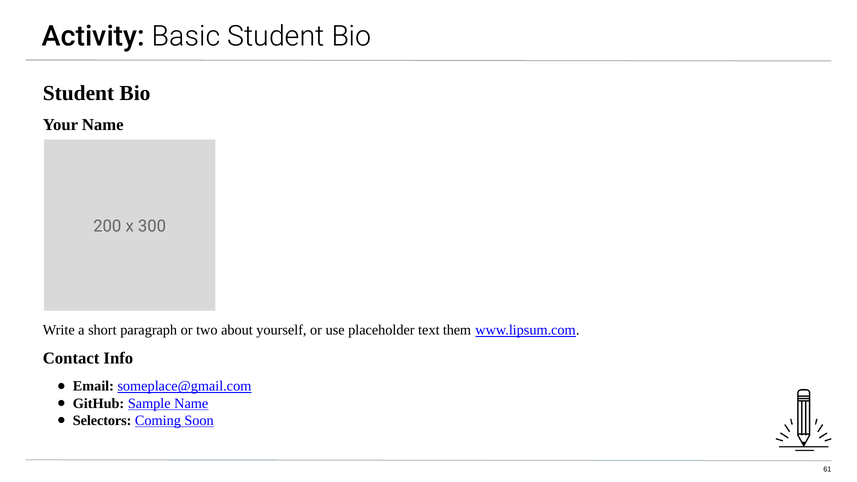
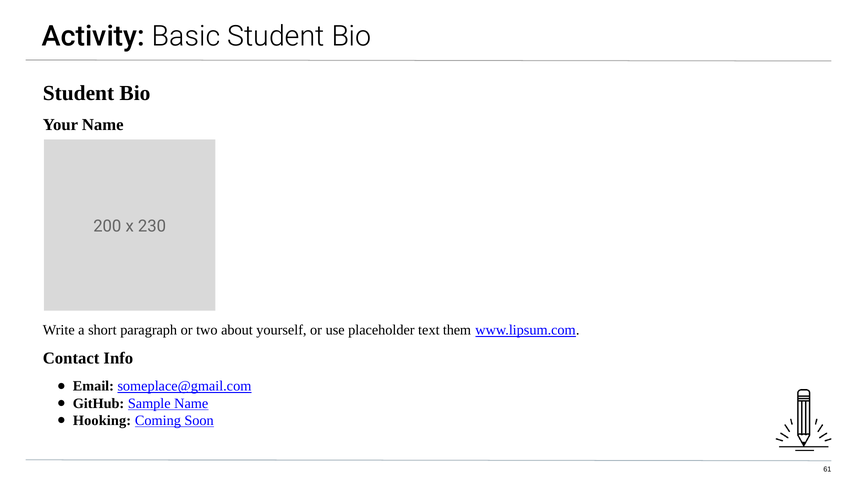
300: 300 -> 230 (152, 226)
Selectors: Selectors -> Hooking (102, 421)
